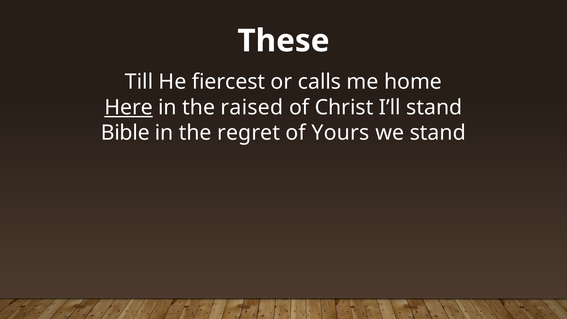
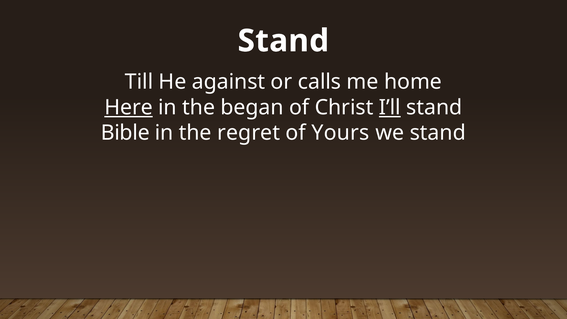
These: These -> Stand (283, 41)
fiercest: fiercest -> against (229, 82)
raised: raised -> began (252, 107)
I’ll underline: none -> present (390, 107)
